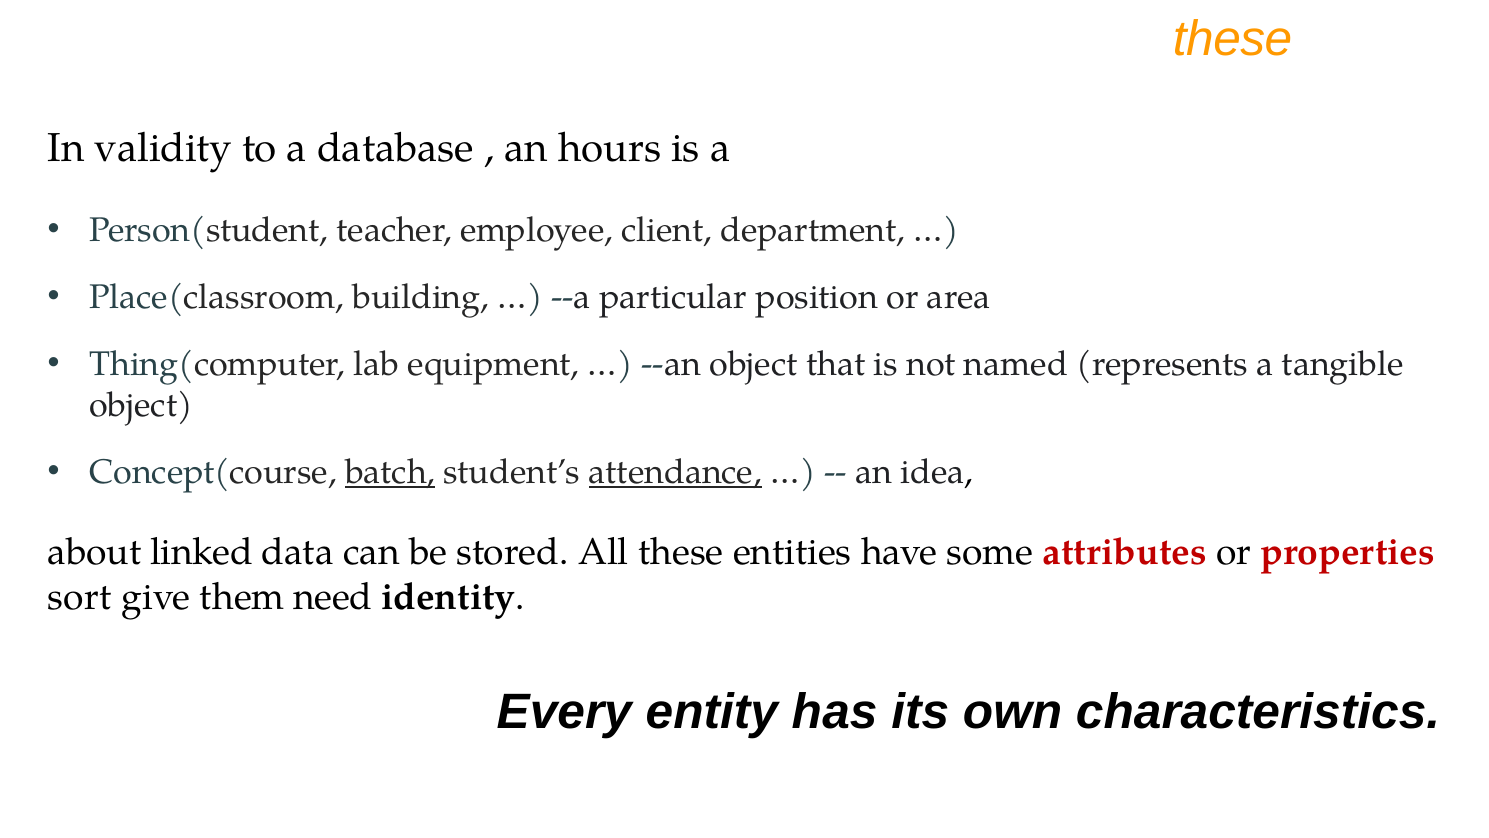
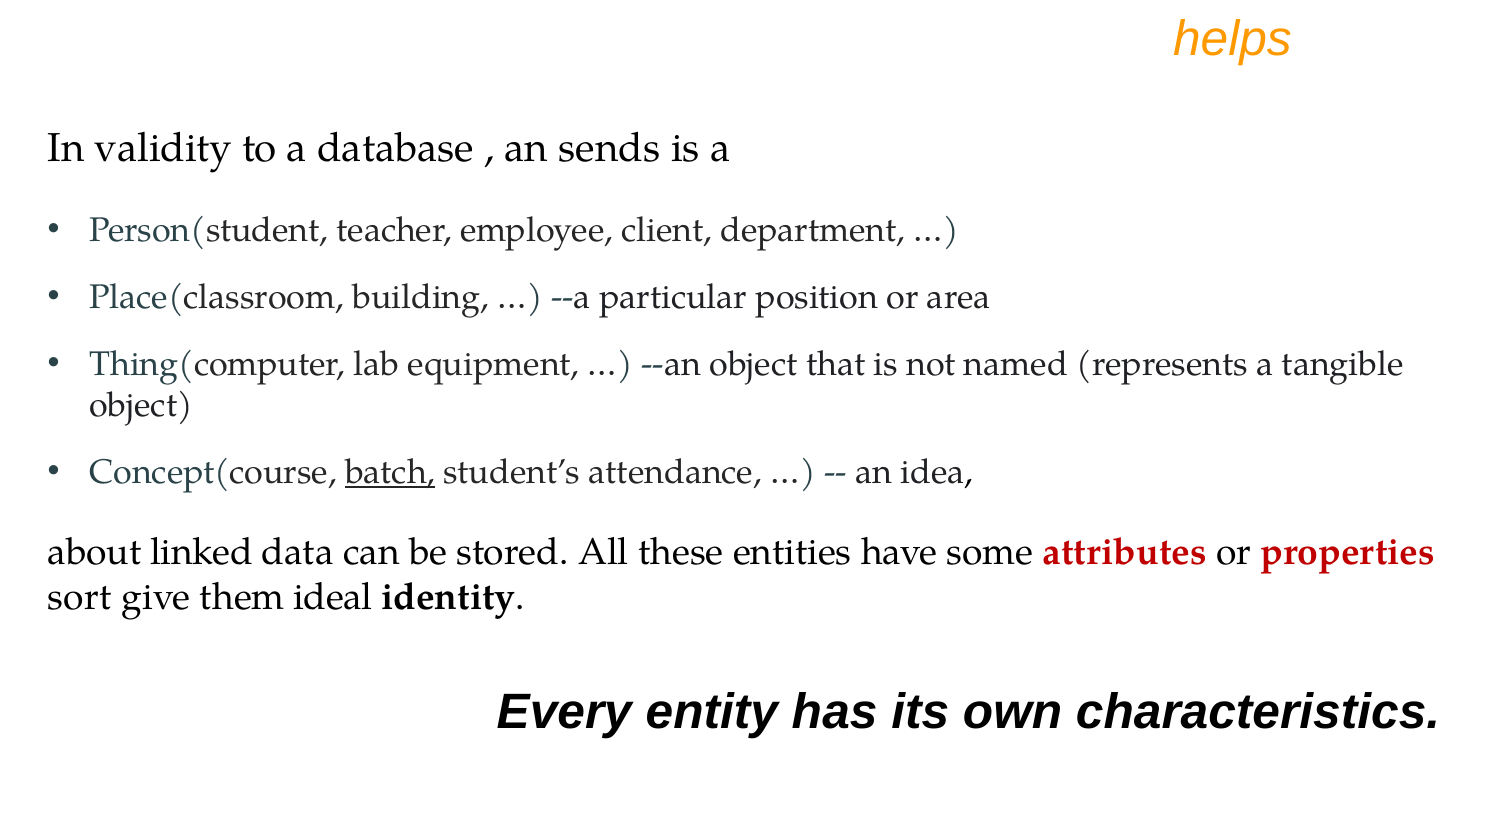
these: these -> helps (1232, 39)
hours: hours -> sends (610, 149)
attendance underline: present -> none (675, 472)
need: need -> ideal (333, 597)
